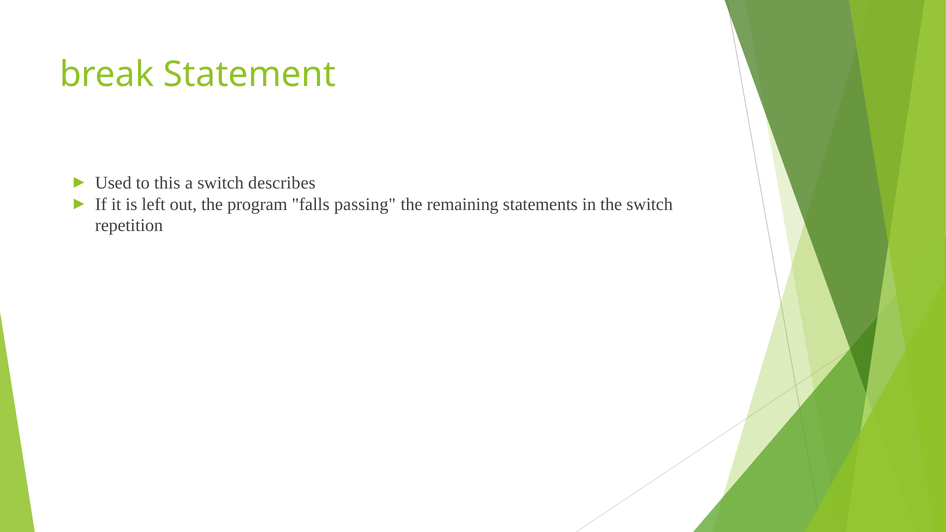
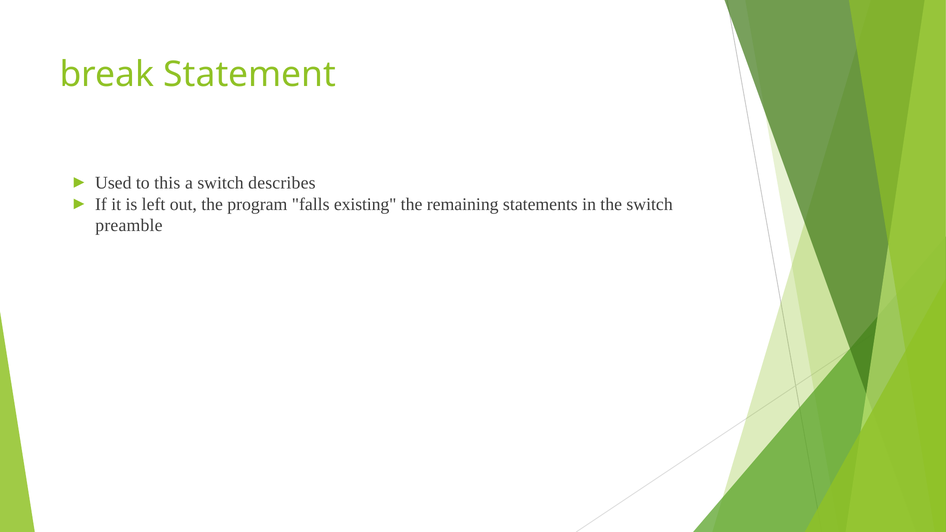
passing: passing -> existing (365, 204)
repetition: repetition -> preamble (129, 226)
